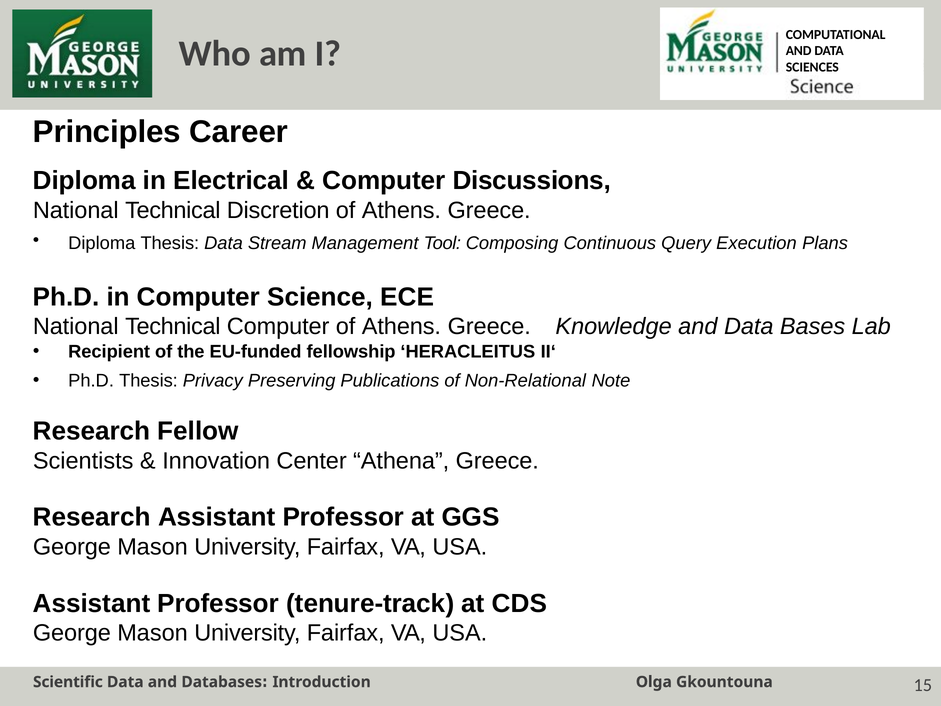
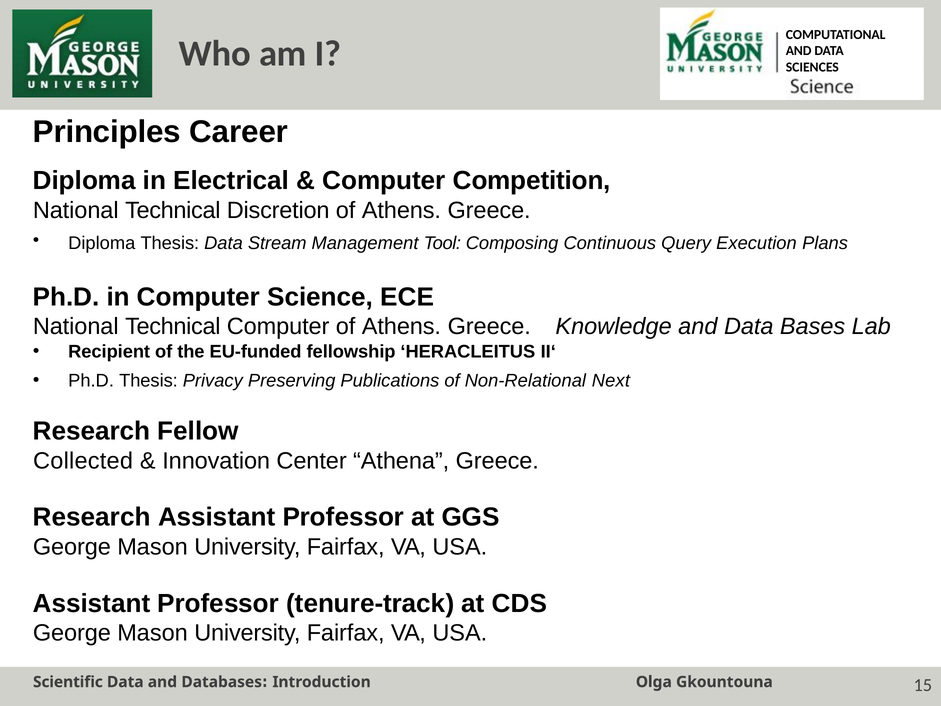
Discussions: Discussions -> Competition (532, 181)
Note: Note -> Next (611, 380)
Scientists: Scientists -> Collected (83, 461)
